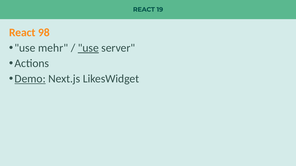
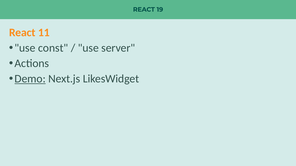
98: 98 -> 11 (44, 33)
mehr: mehr -> const (53, 48)
use underline: present -> none (88, 48)
